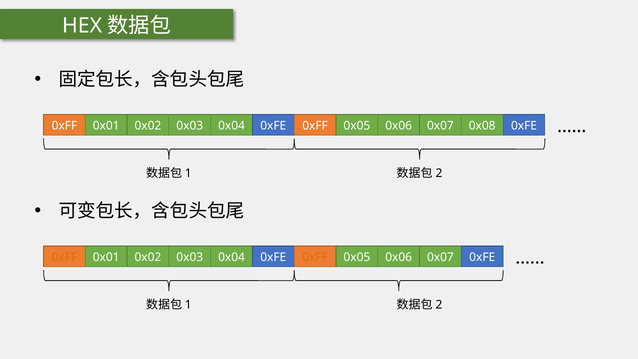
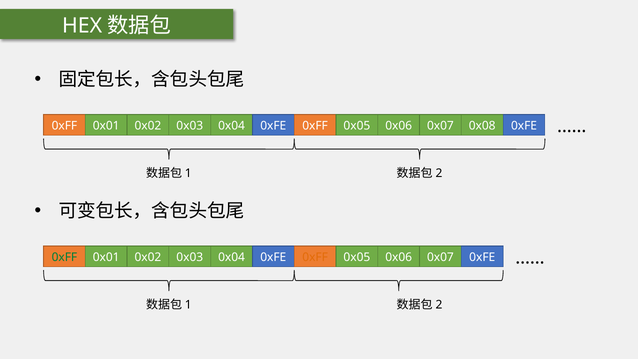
0xFF colour: orange -> green (64, 257)
